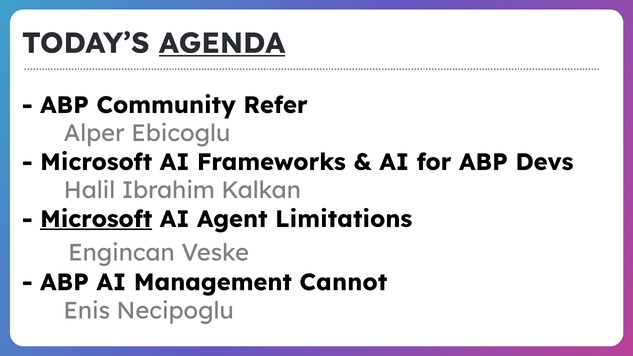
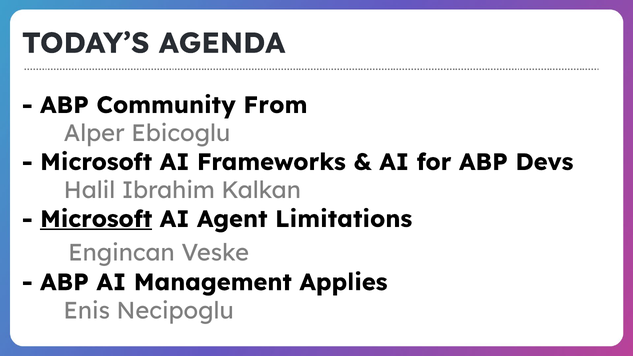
AGENDA underline: present -> none (222, 43)
Refer: Refer -> From (275, 105)
Cannot: Cannot -> Applies (343, 282)
